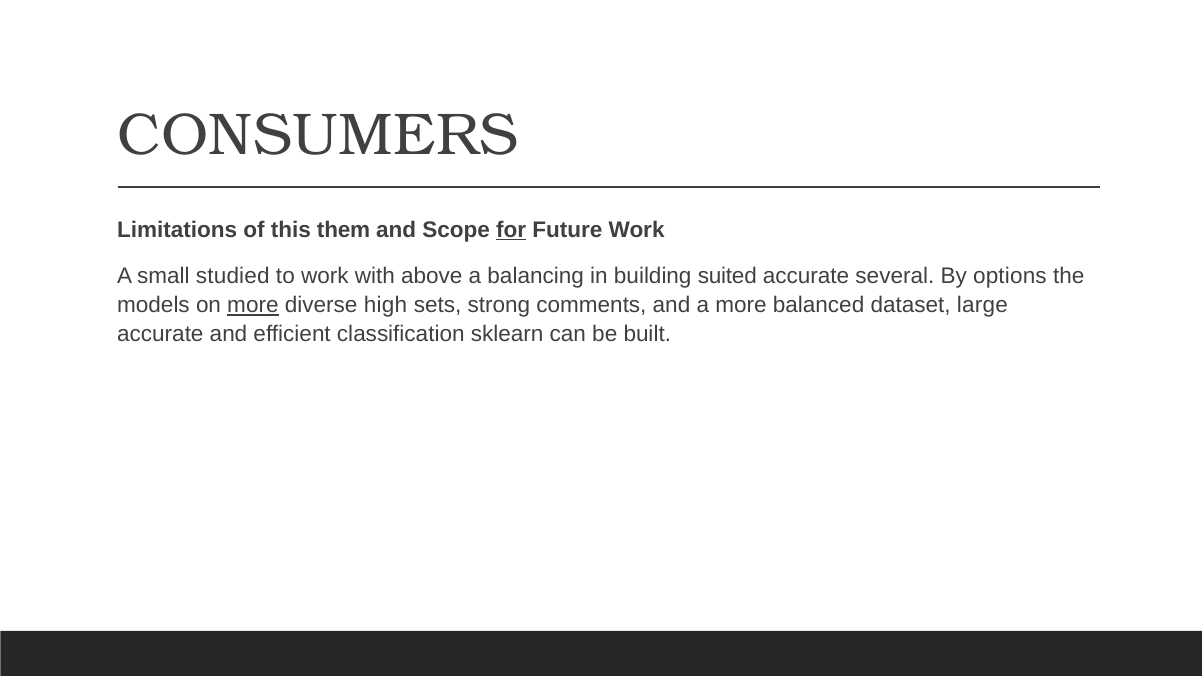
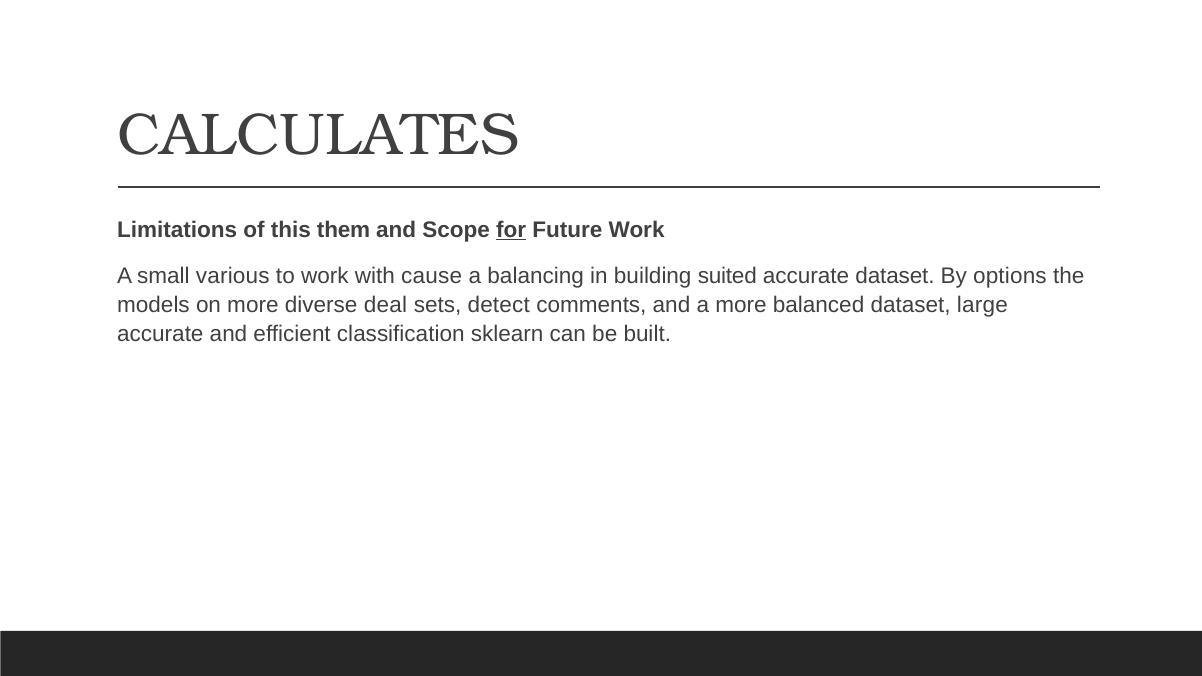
CONSUMERS: CONSUMERS -> CALCULATES (318, 135)
studied: studied -> various (233, 277)
above: above -> cause (432, 277)
accurate several: several -> dataset (895, 277)
more underline: present -> none (253, 306)
high: high -> deal (385, 306)
strong: strong -> detect (499, 306)
